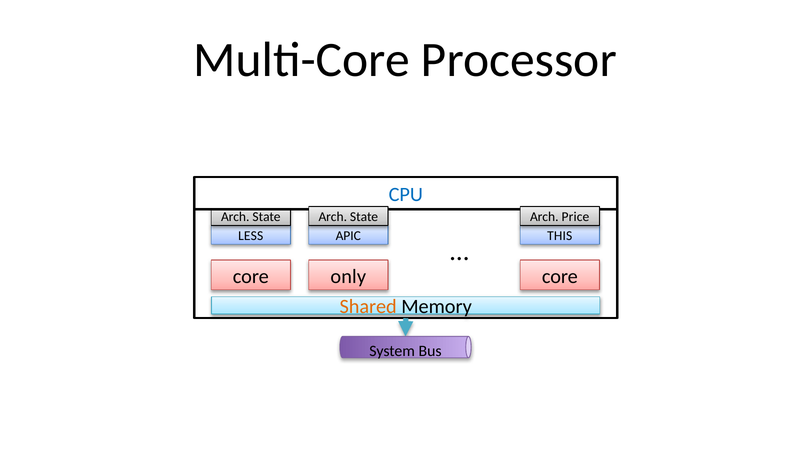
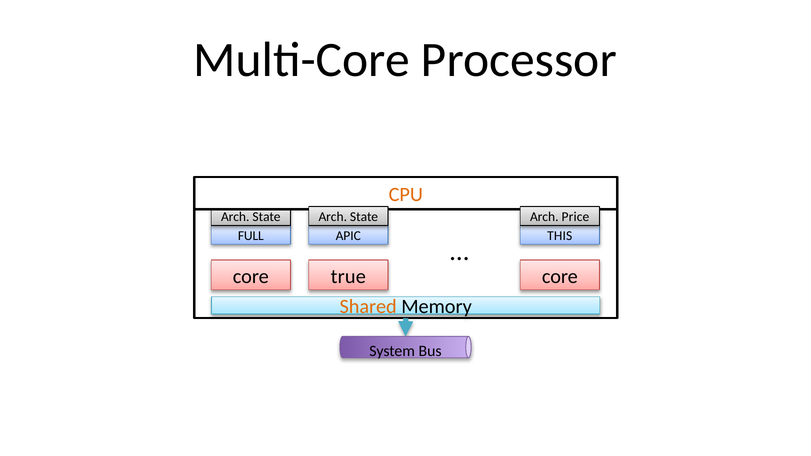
CPU colour: blue -> orange (406, 195)
LESS: LESS -> FULL (251, 236)
only: only -> true (348, 277)
